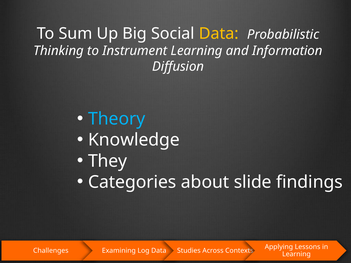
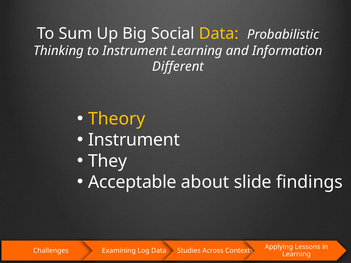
Diffusion: Diffusion -> Different (178, 67)
Theory colour: light blue -> yellow (117, 119)
Knowledge: Knowledge -> Instrument (134, 140)
Categories: Categories -> Acceptable (132, 182)
